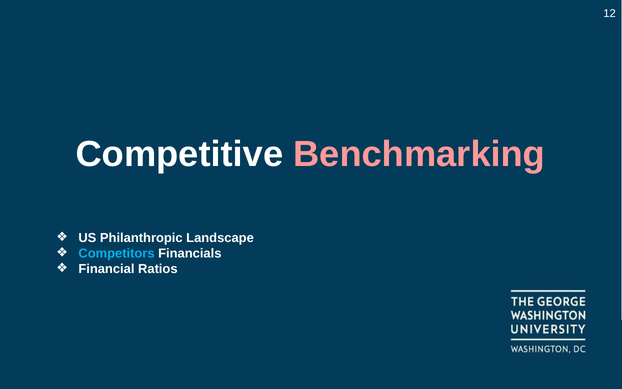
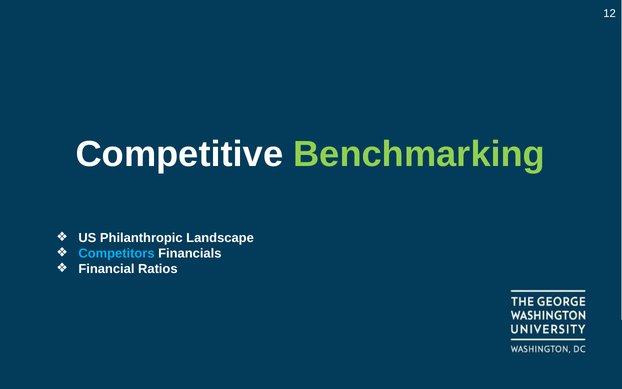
Benchmarking colour: pink -> light green (419, 154)
